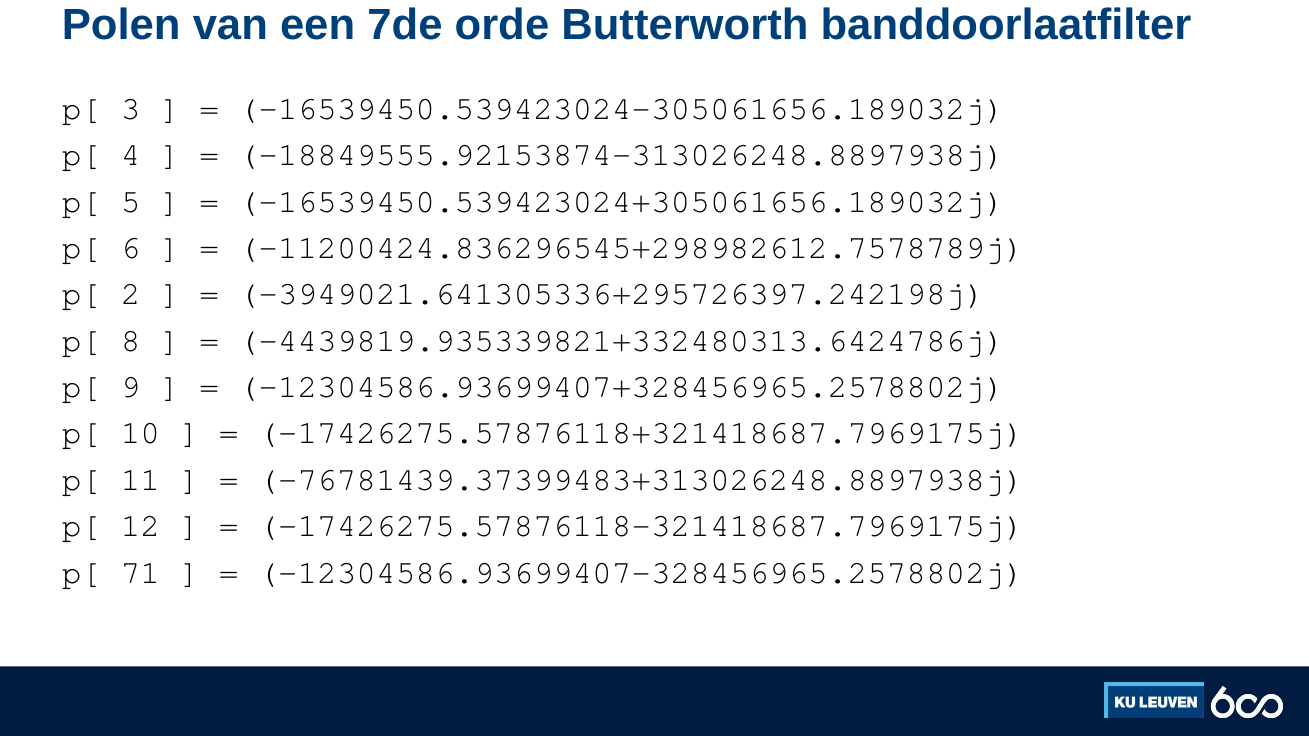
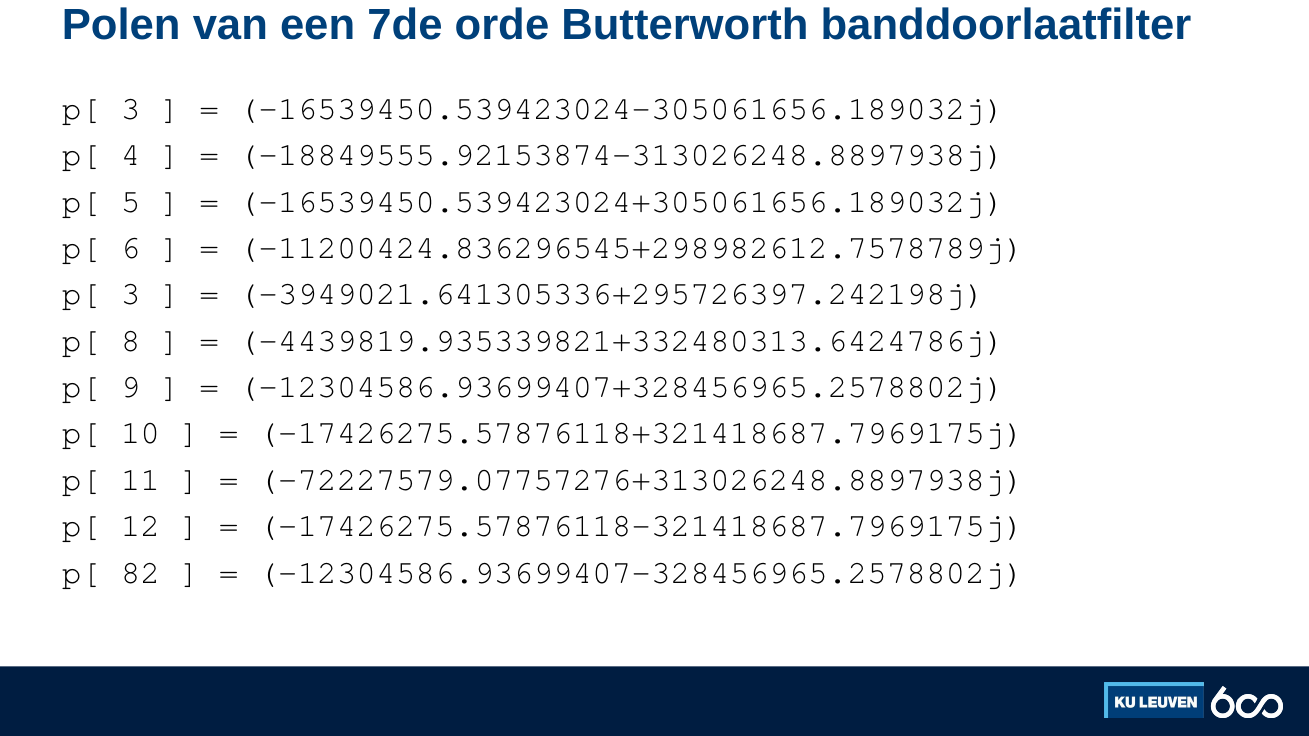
2: 2 -> 3 (131, 294)
-76781439.37399483+313026248.8897938j: -76781439.37399483+313026248.8897938j -> -72227579.07757276+313026248.8897938j (641, 480)
71: 71 -> 82 (140, 572)
